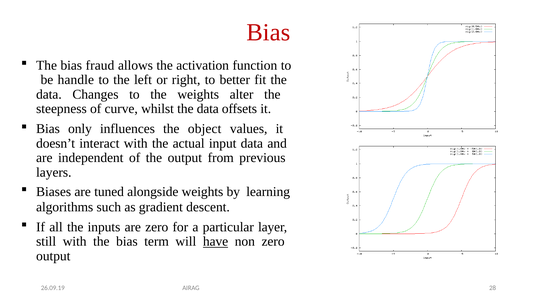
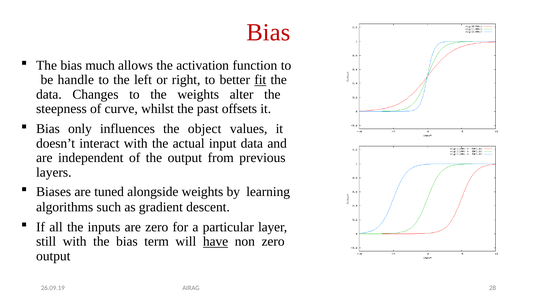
fraud: fraud -> much (100, 65)
fit underline: none -> present (260, 80)
whilst the data: data -> past (208, 109)
